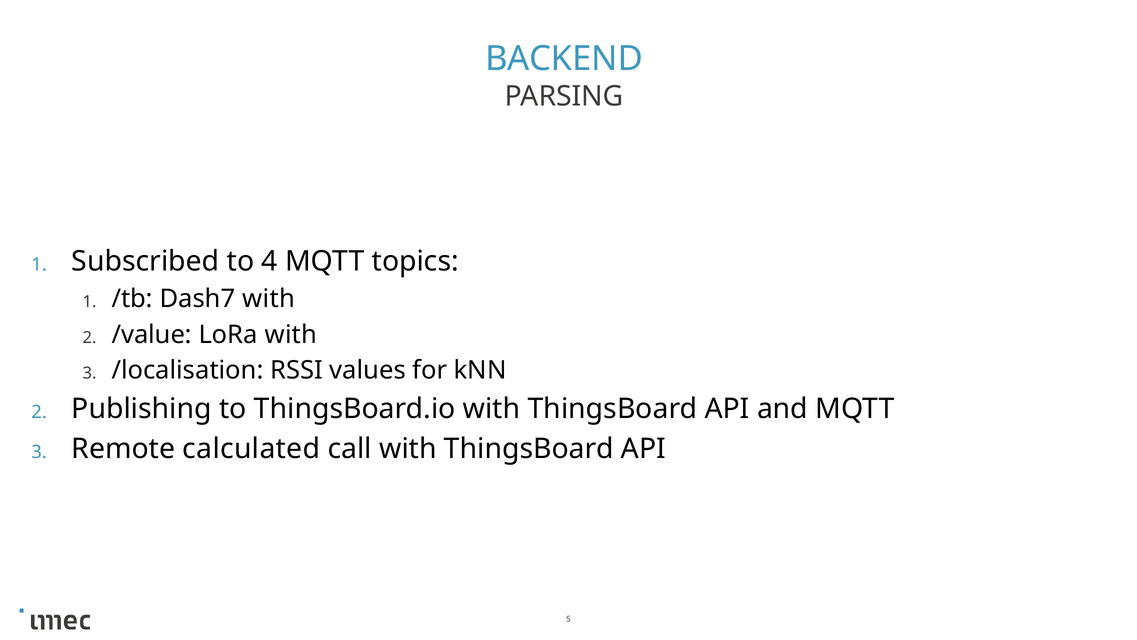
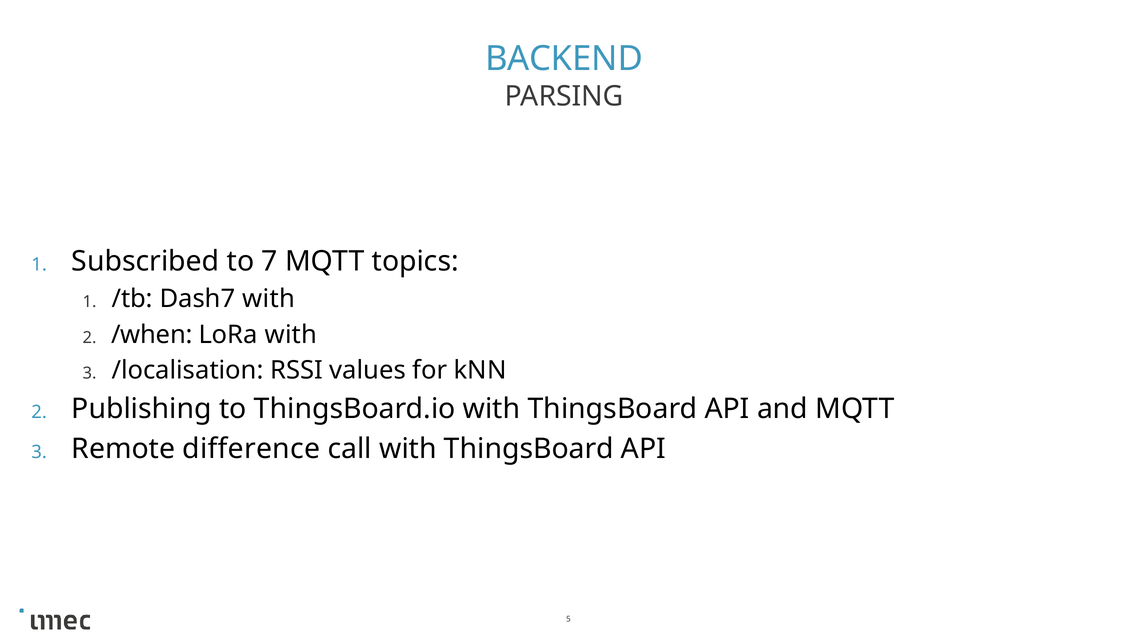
4: 4 -> 7 (270, 261)
/value: /value -> /when (152, 334)
calculated: calculated -> difference (251, 448)
